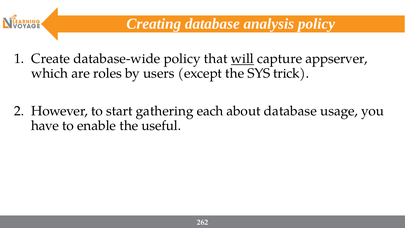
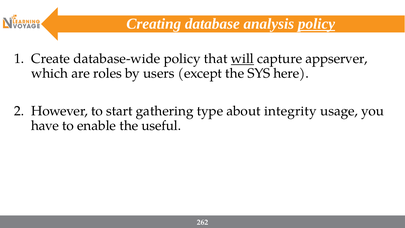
policy underline: none -> present (316, 24)
trick: trick -> here (291, 73)
each: each -> type (210, 111)
about database: database -> integrity (290, 111)
